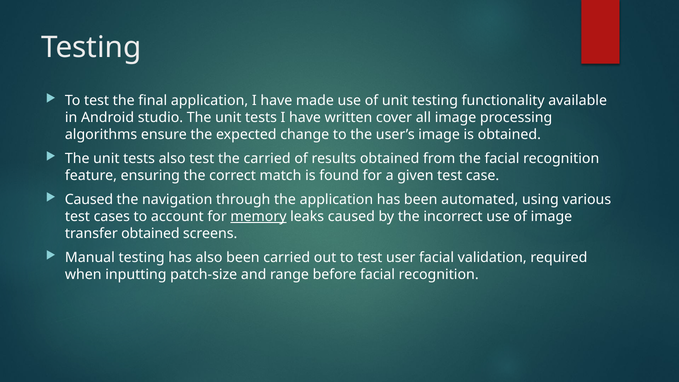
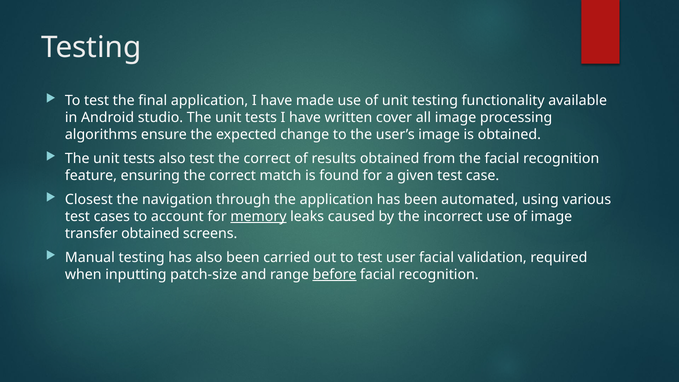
test the carried: carried -> correct (267, 158)
Caused: Caused -> Closest (89, 199)
before underline: none -> present (335, 274)
